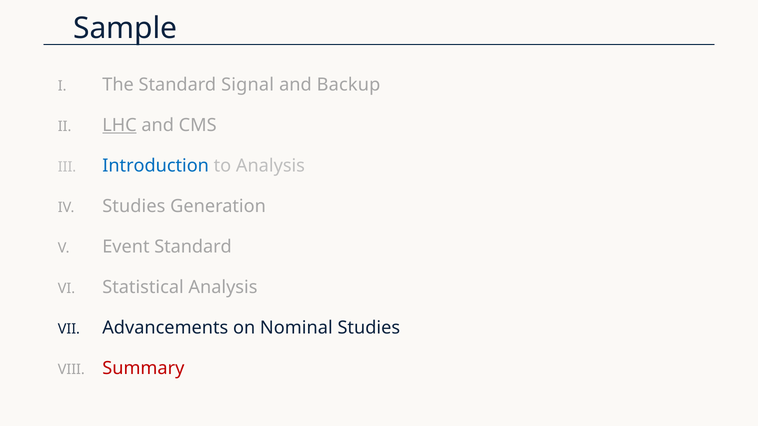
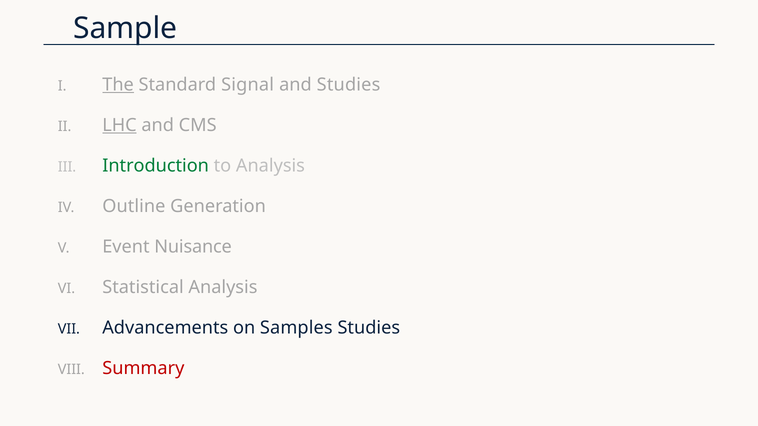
The underline: none -> present (118, 85)
and Backup: Backup -> Studies (349, 85)
Introduction colour: blue -> green (156, 166)
Studies: Studies -> Outline (134, 207)
Event Standard: Standard -> Nuisance (193, 247)
Nominal: Nominal -> Samples (296, 328)
